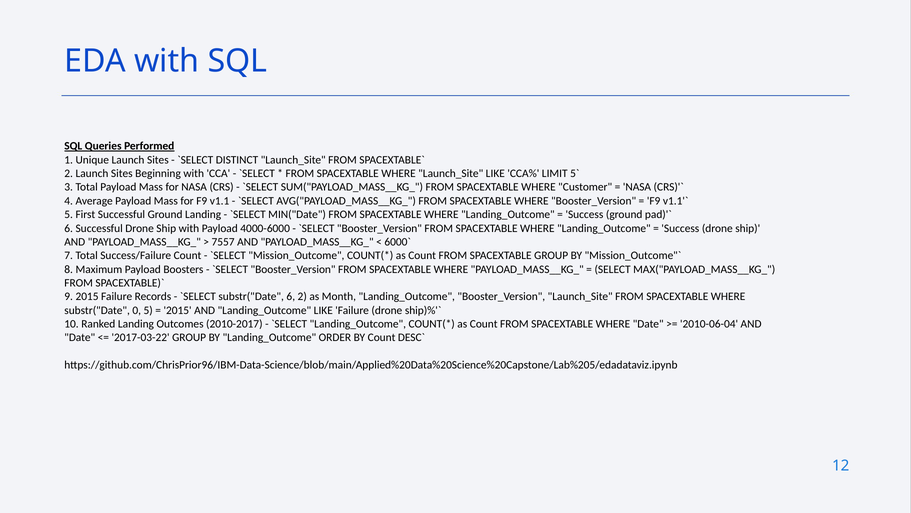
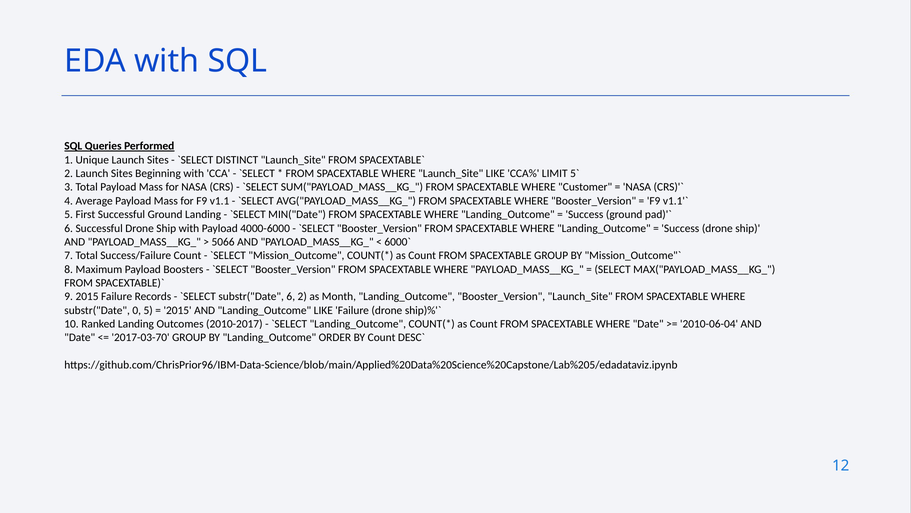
7557: 7557 -> 5066 (223, 242)
2017-03-22: 2017-03-22 -> 2017-03-70 (141, 337)
